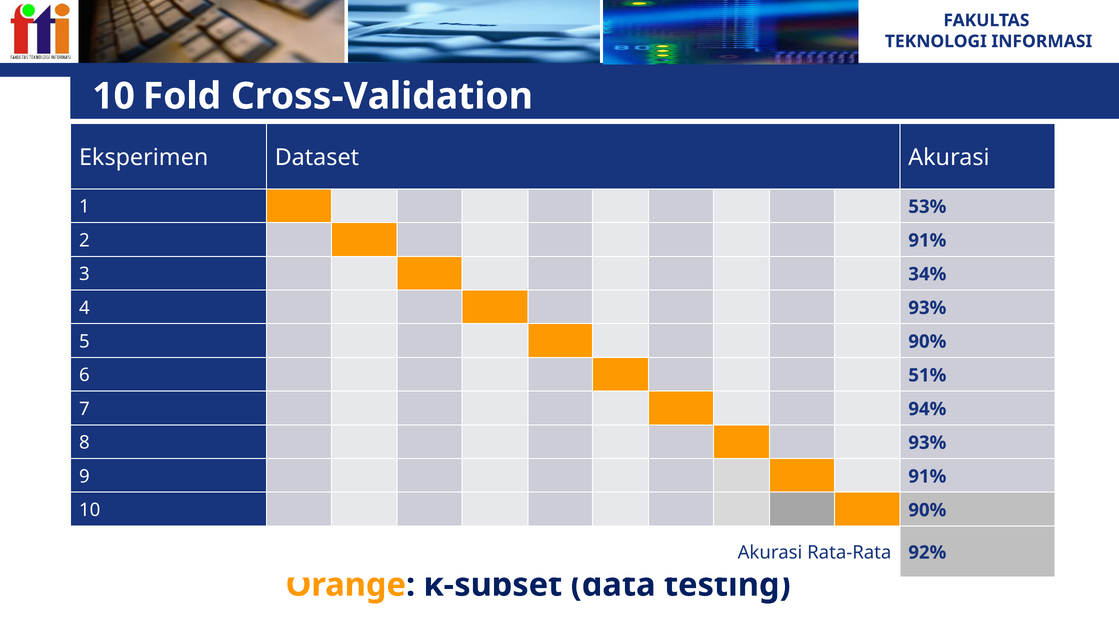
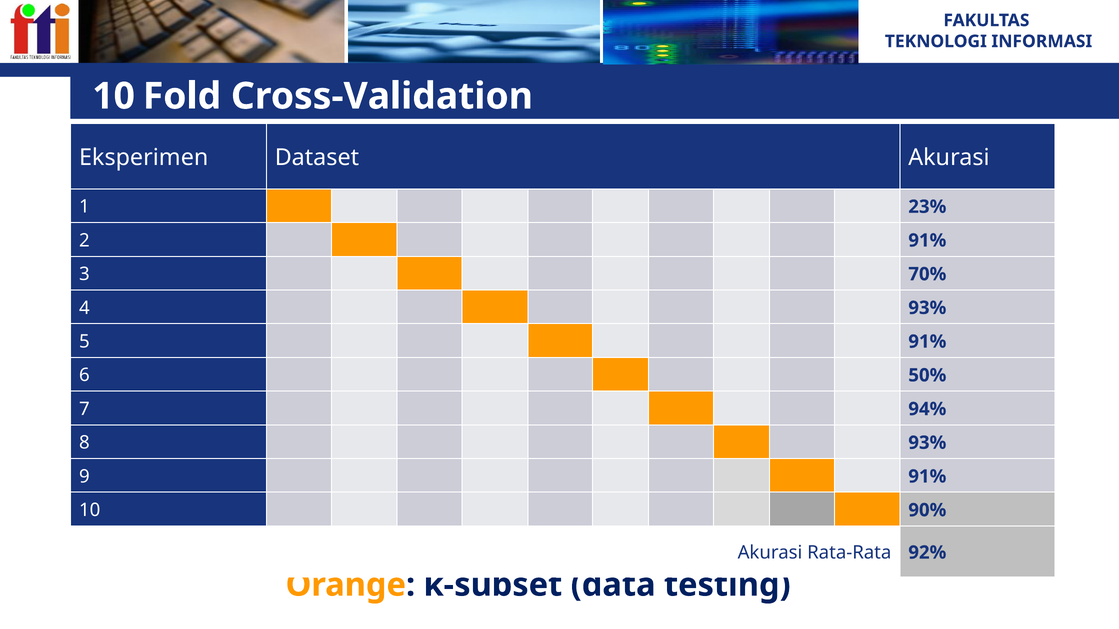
53%: 53% -> 23% (927, 207)
34%: 34% -> 70% (927, 274)
5 90%: 90% -> 91% (927, 342)
51%: 51% -> 50% (927, 376)
